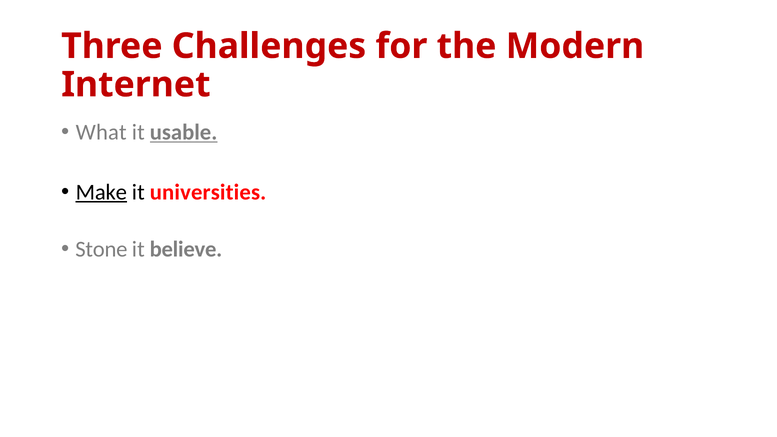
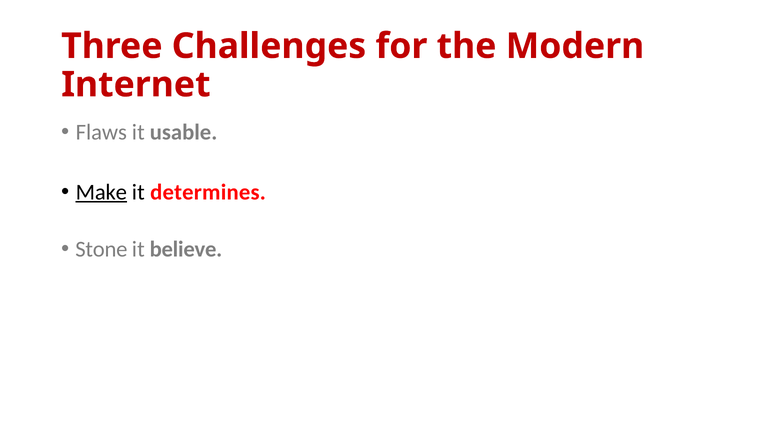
What: What -> Flaws (101, 132)
usable underline: present -> none (184, 132)
universities: universities -> determines (208, 192)
